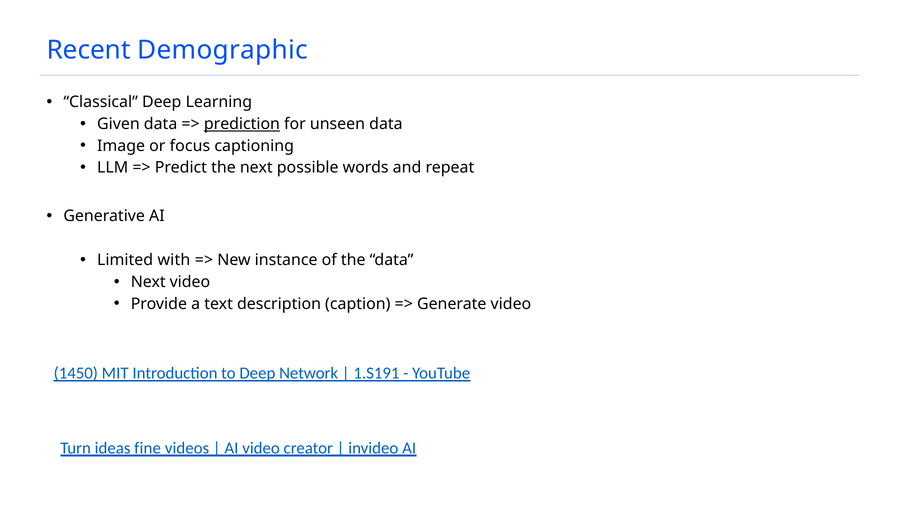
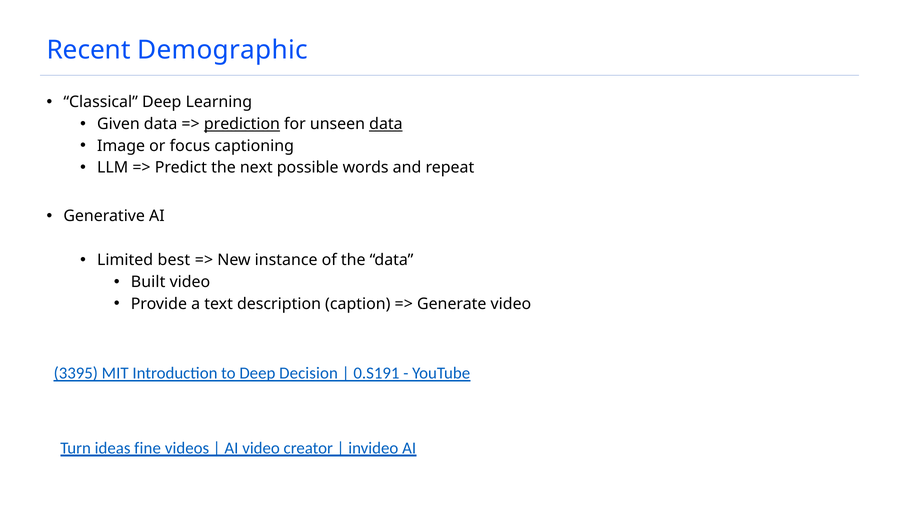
data underline: none -> present (386, 124)
with: with -> best (174, 260)
Next: Next -> Built (148, 282)
1450: 1450 -> 3395 (76, 373)
Network: Network -> Decision (309, 373)
1.S191: 1.S191 -> 0.S191 (376, 373)
